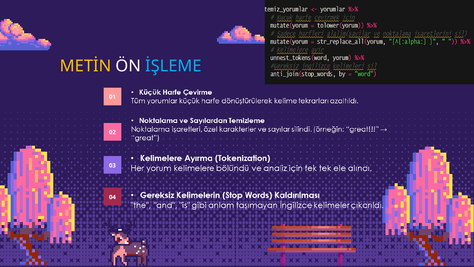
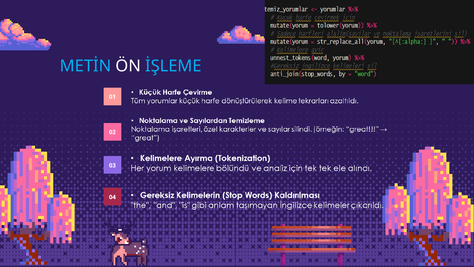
METİN colour: yellow -> light blue (86, 66)
